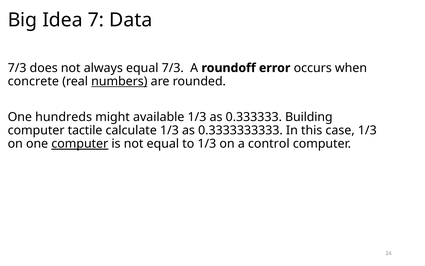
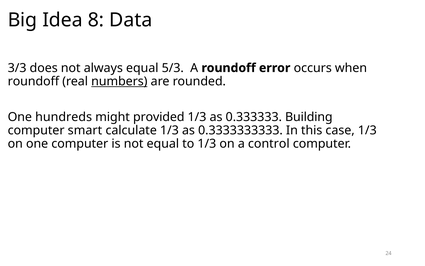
7: 7 -> 8 (96, 20)
7/3: 7/3 -> 3/3 (17, 68)
equal 7/3: 7/3 -> 5/3 (173, 68)
concrete: concrete -> roundoff (33, 81)
available: available -> provided (159, 117)
tactile: tactile -> smart (85, 130)
computer underline: present -> none (80, 144)
